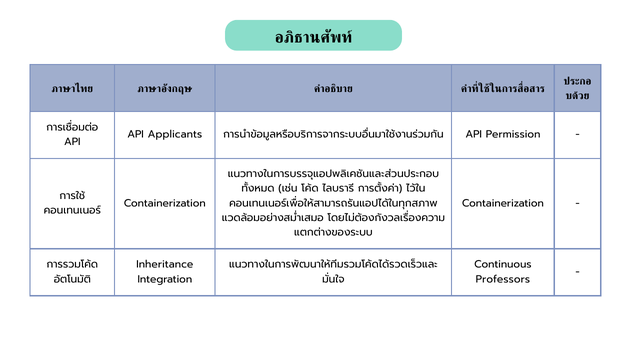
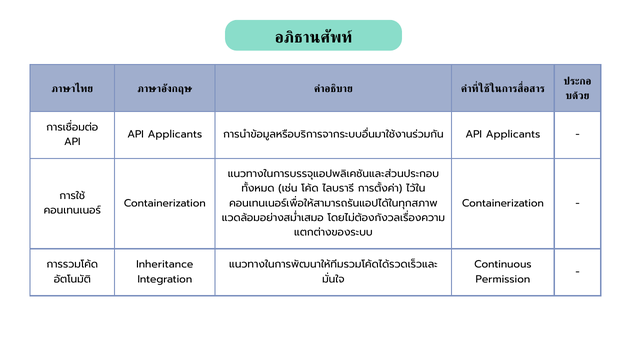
Permission: Permission -> Applicants (513, 134)
Professors: Professors -> Permission (503, 279)
